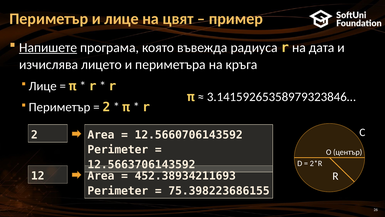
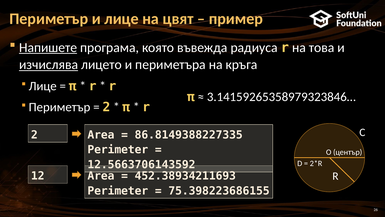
дата: дата -> това (322, 47)
изчислява underline: none -> present (49, 65)
12.5660706143592: 12.5660706143592 -> 86.8149388227335 (189, 135)
